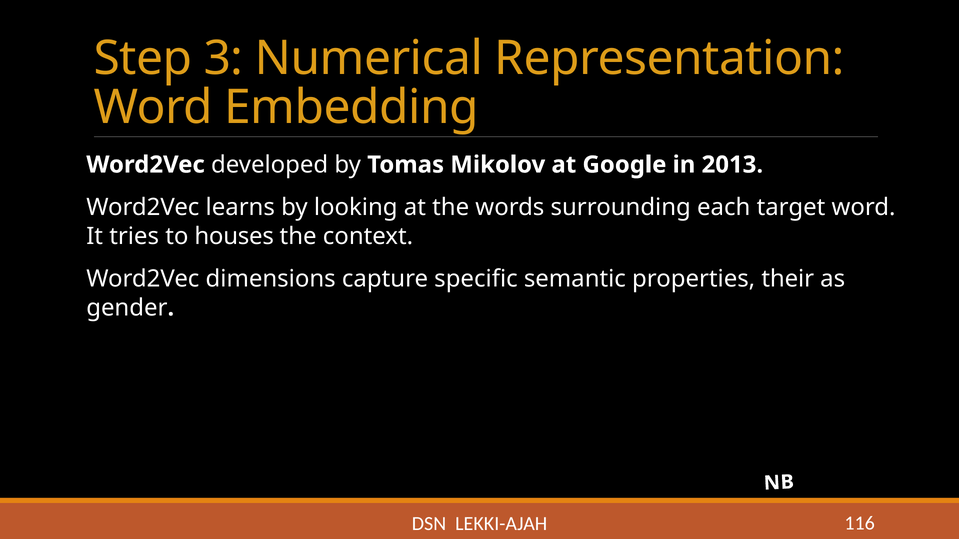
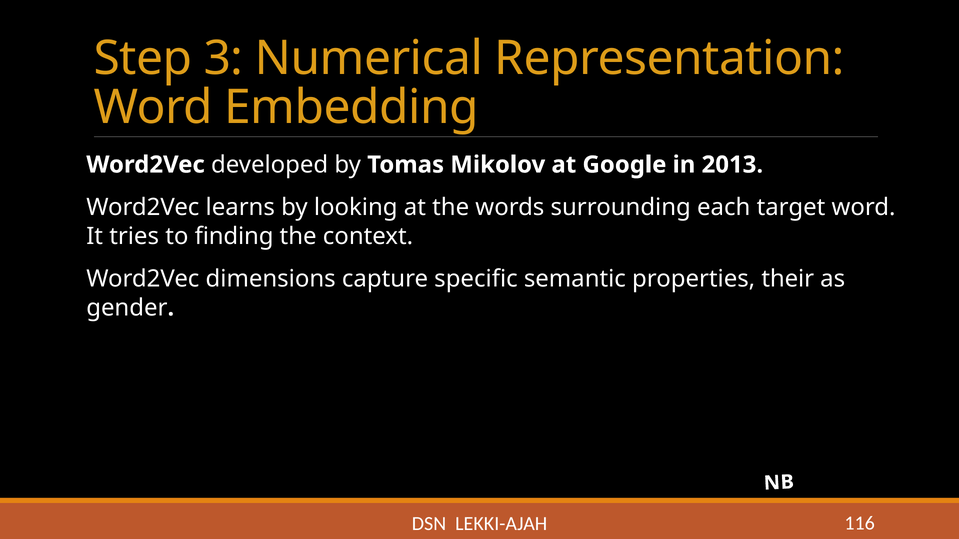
houses: houses -> finding (234, 236)
